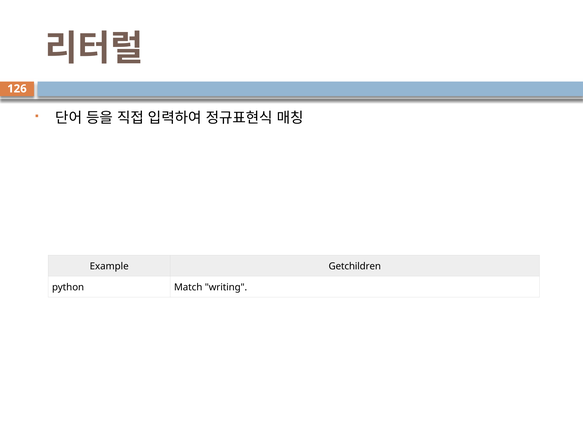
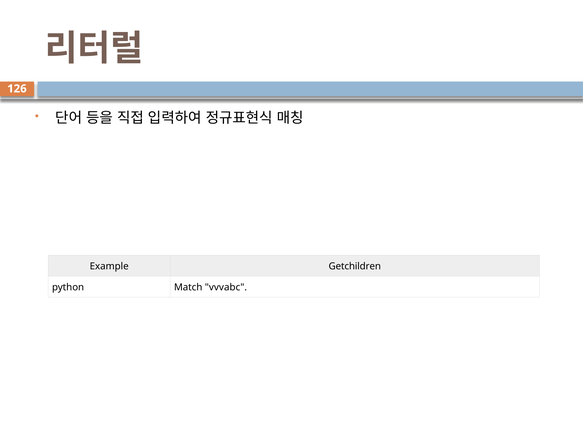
writing: writing -> vvvabc (226, 287)
